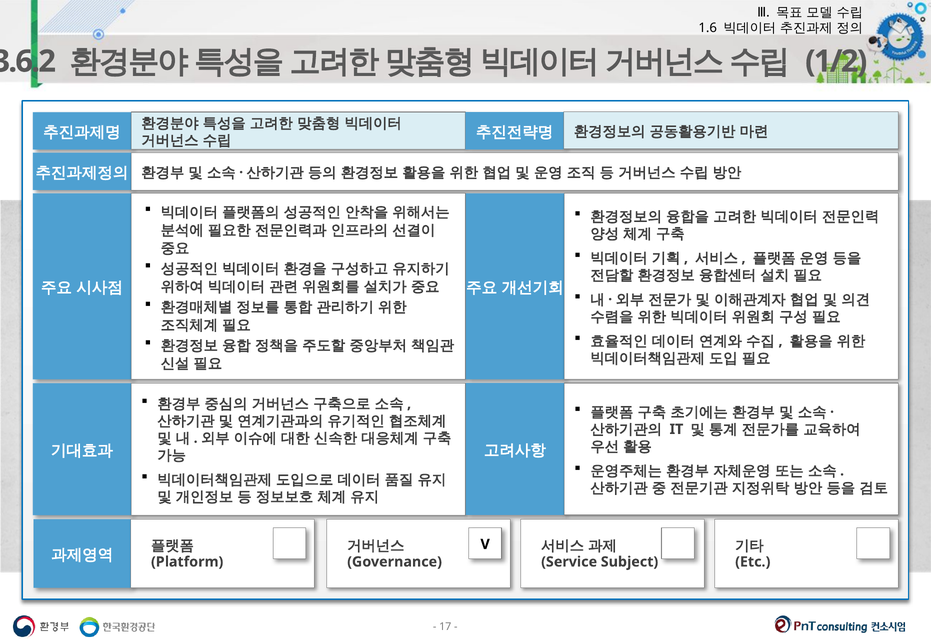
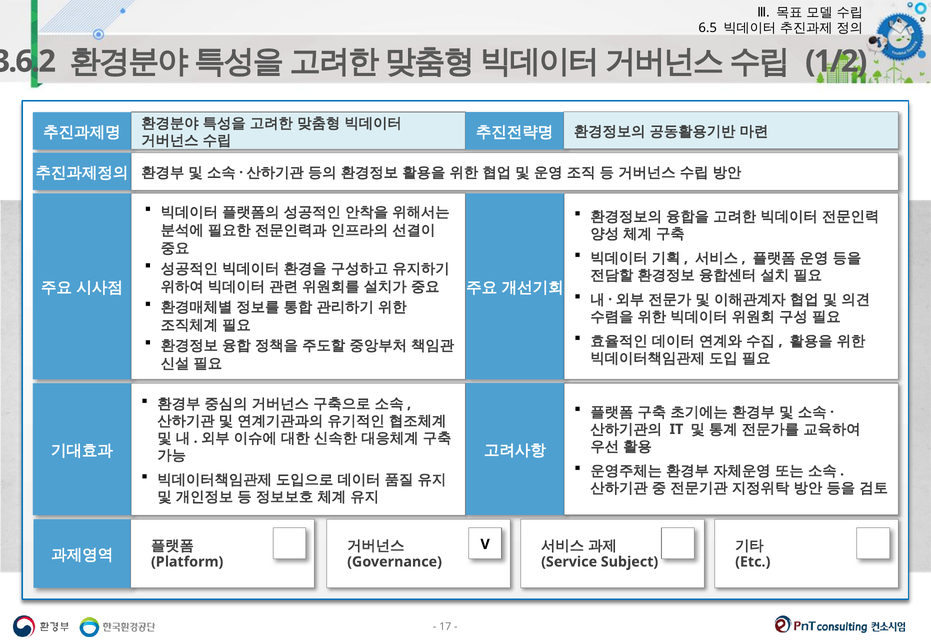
1.6: 1.6 -> 6.5 (708, 28)
